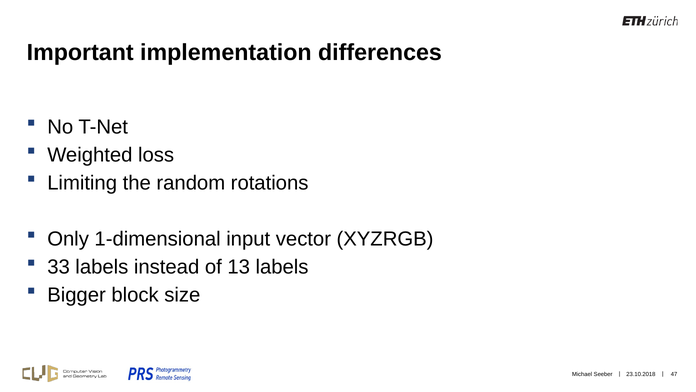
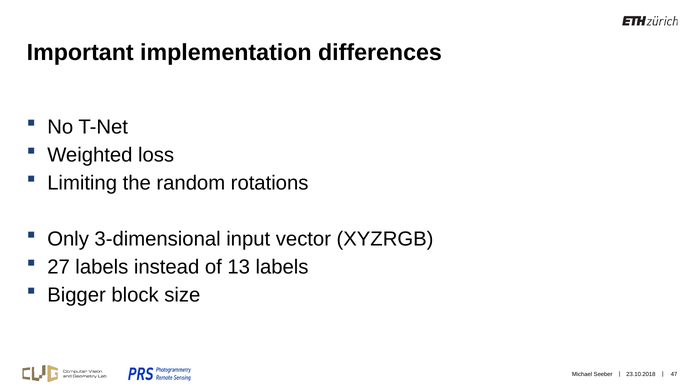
1-dimensional: 1-dimensional -> 3-dimensional (158, 239)
33: 33 -> 27 (59, 267)
